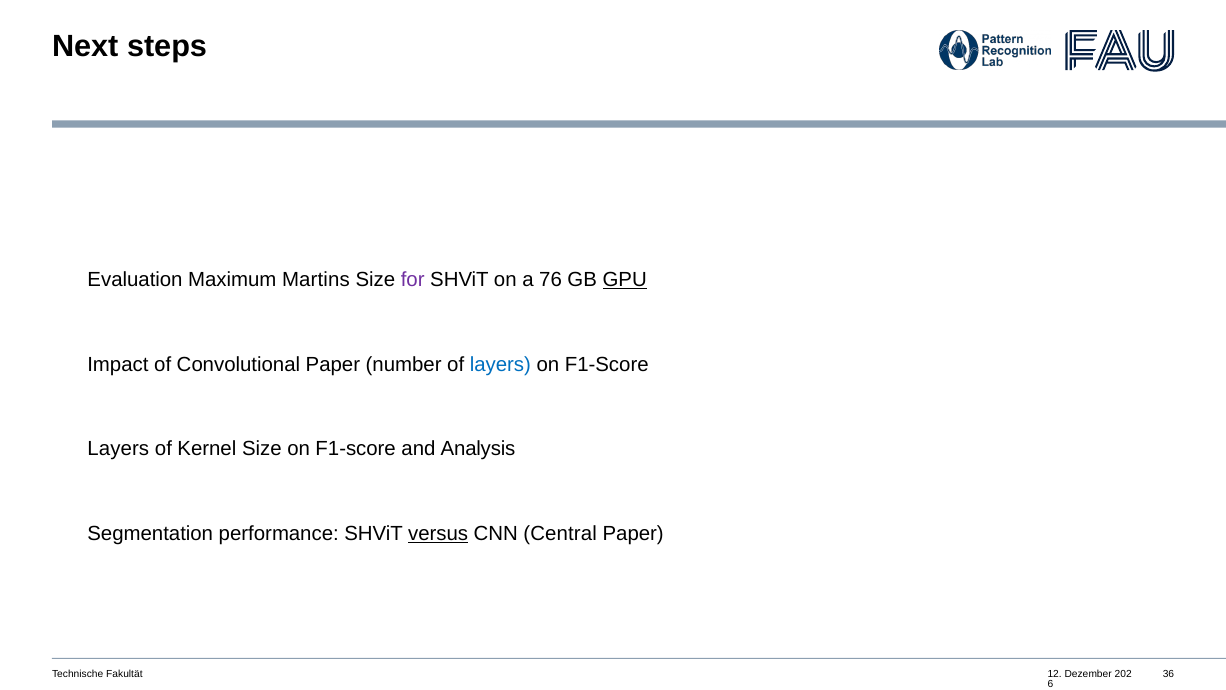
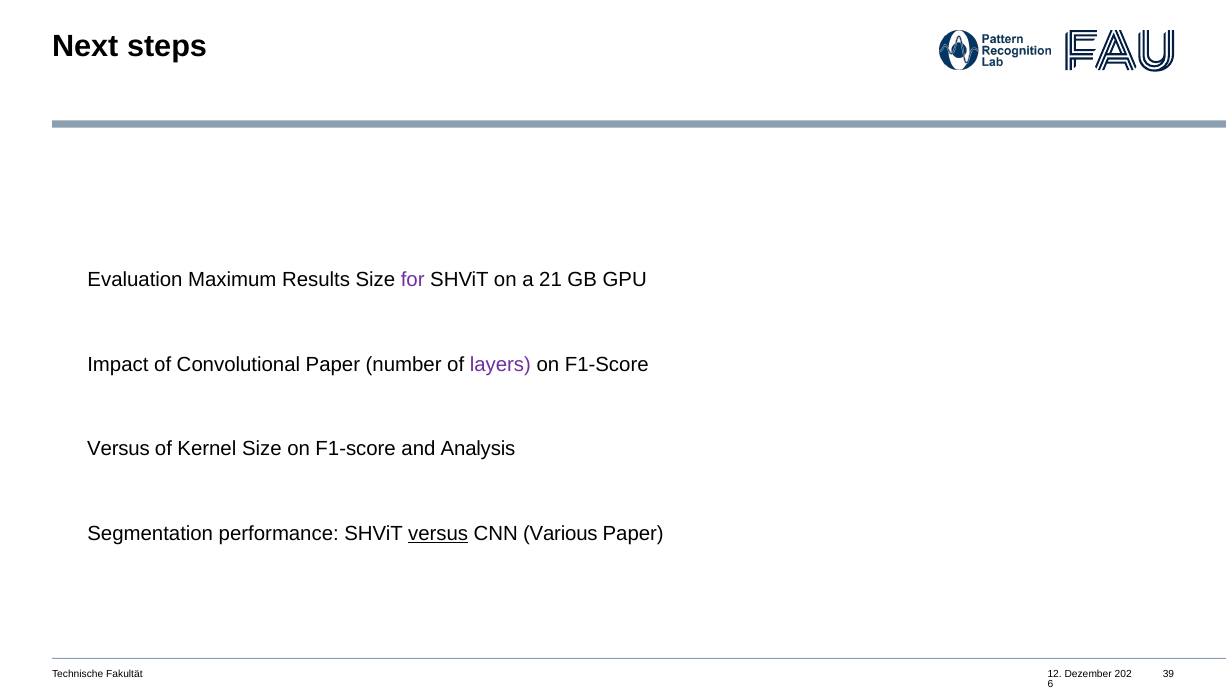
Martins: Martins -> Results (316, 280)
76: 76 -> 21 (551, 280)
GPU underline: present -> none (625, 280)
layers colour: blue -> purple (500, 364)
Layers: Layers -> Versus (118, 449)
Central: Central -> Various (560, 533)
36: 36 -> 39 (1168, 674)
